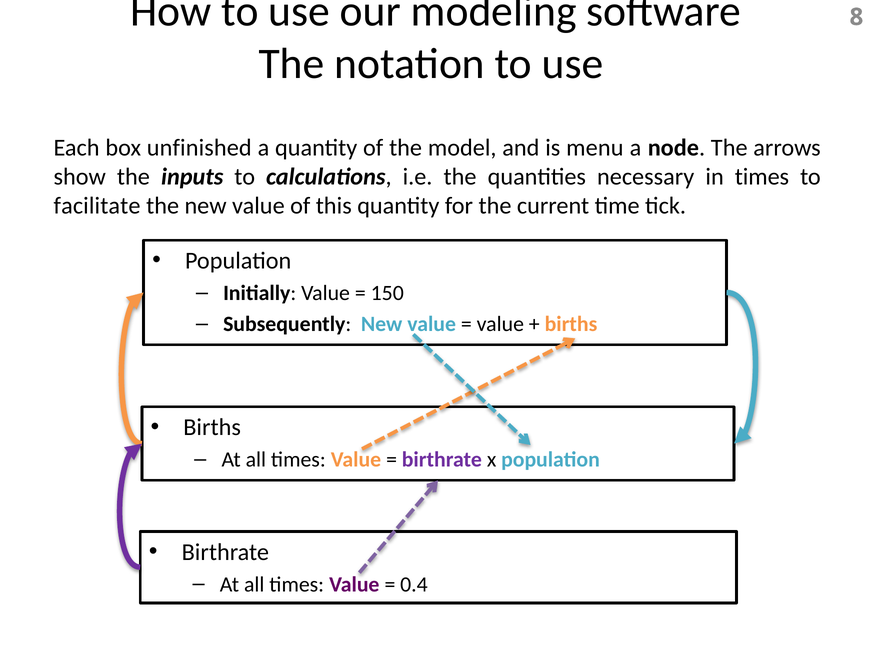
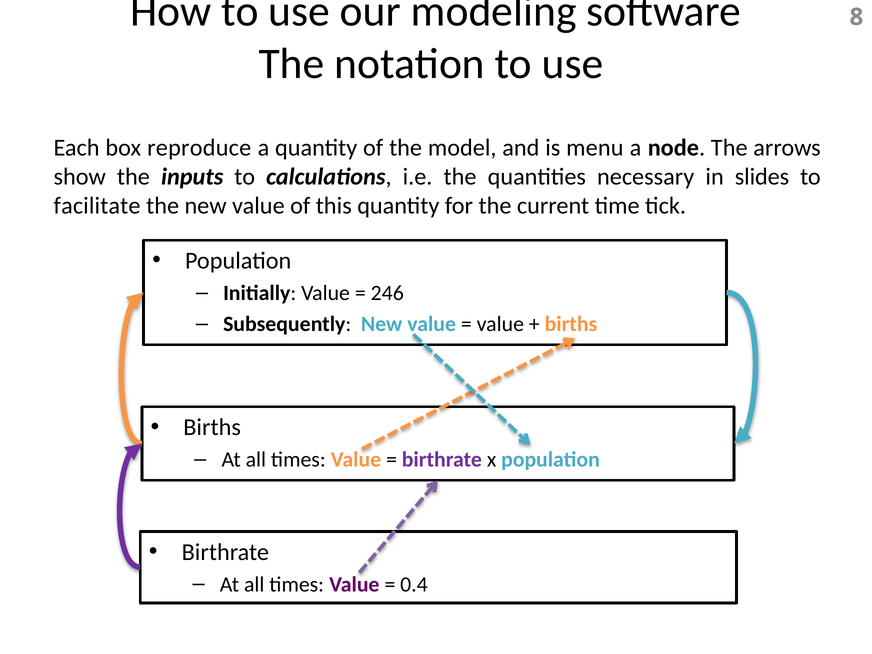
unfinished: unfinished -> reproduce (199, 148)
in times: times -> slides (762, 177)
150: 150 -> 246 (387, 293)
